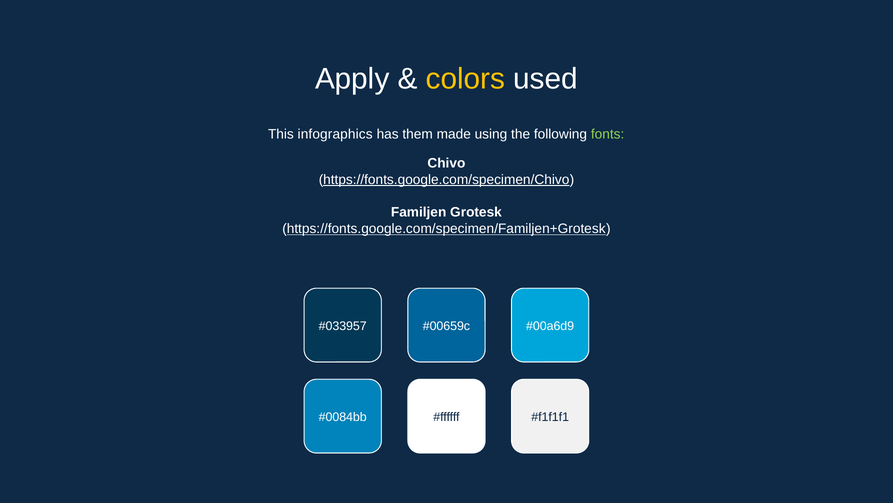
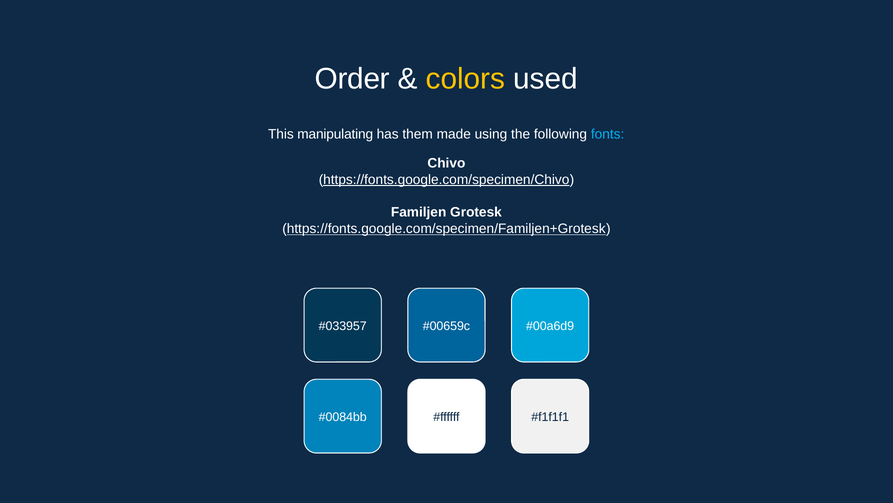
Apply: Apply -> Order (352, 79)
infographics: infographics -> manipulating (335, 134)
fonts colour: light green -> light blue (608, 134)
